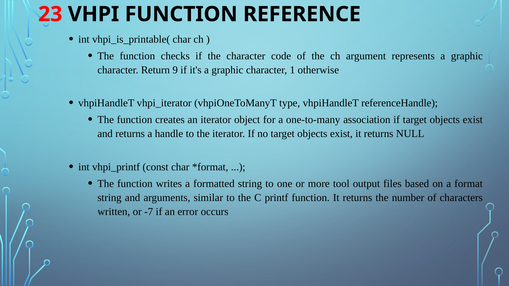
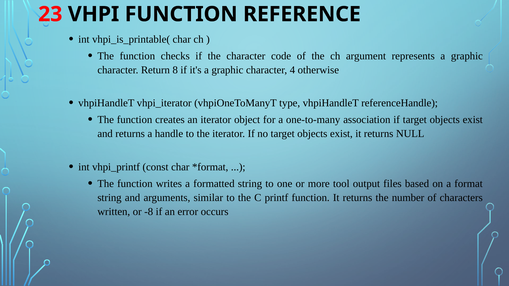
9: 9 -> 8 (175, 70)
1: 1 -> 4 (292, 70)
-7: -7 -> -8 (149, 212)
